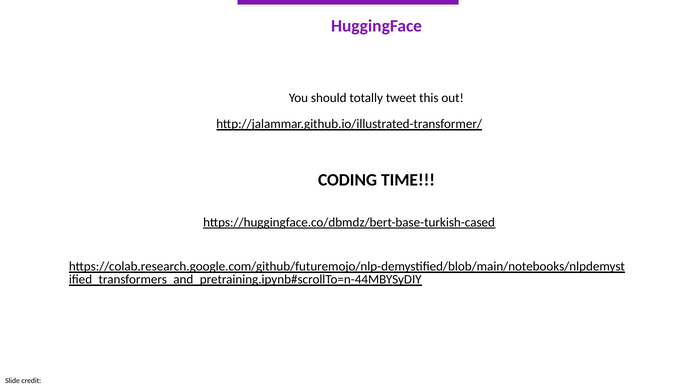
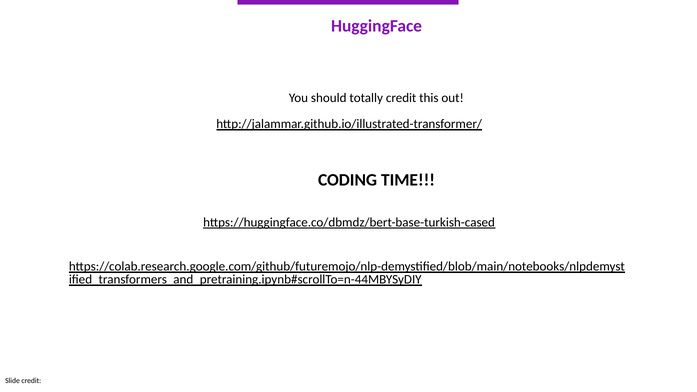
totally tweet: tweet -> credit (401, 98)
